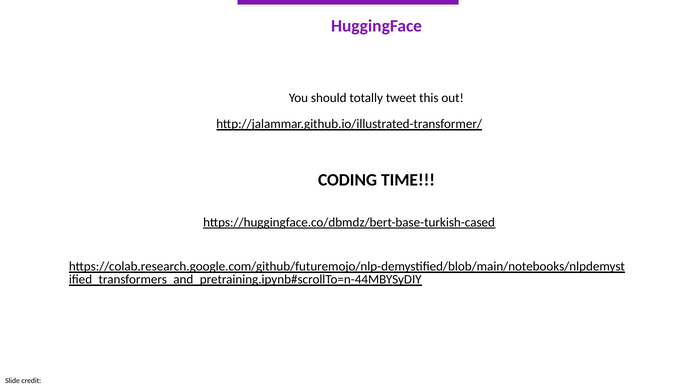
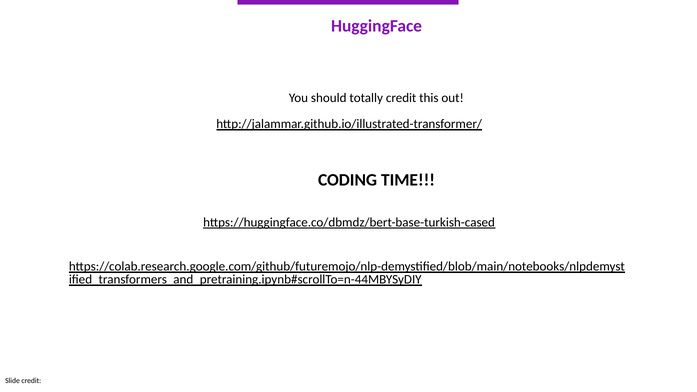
totally tweet: tweet -> credit (401, 98)
